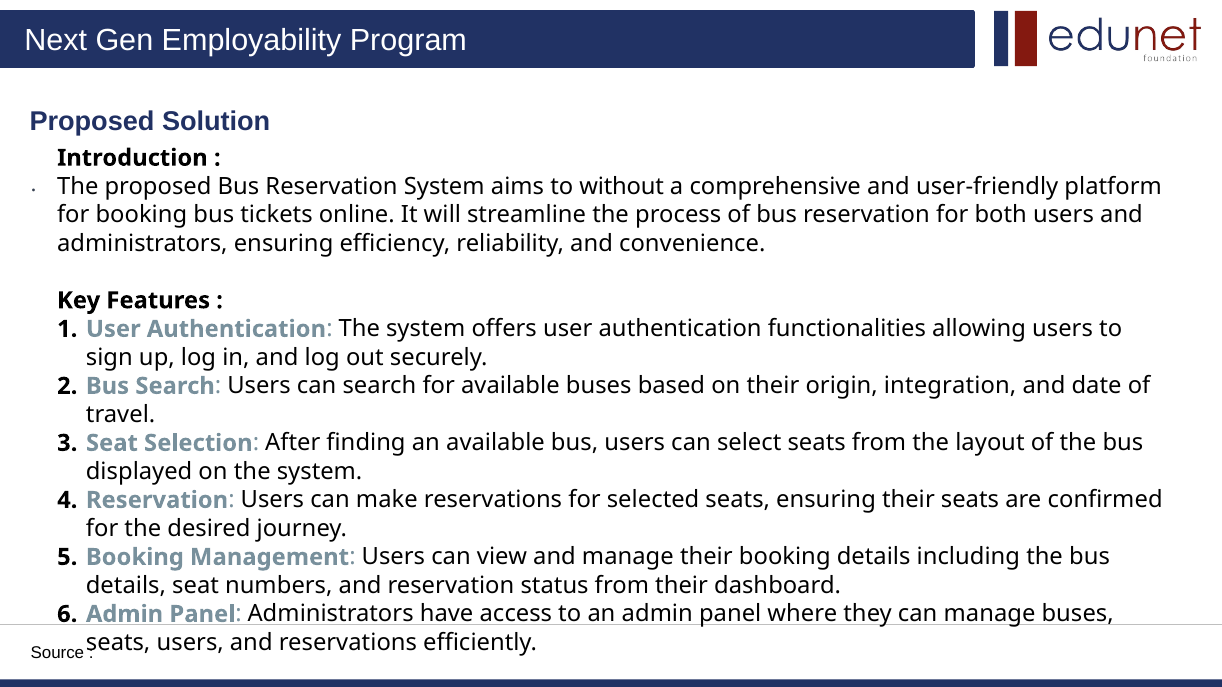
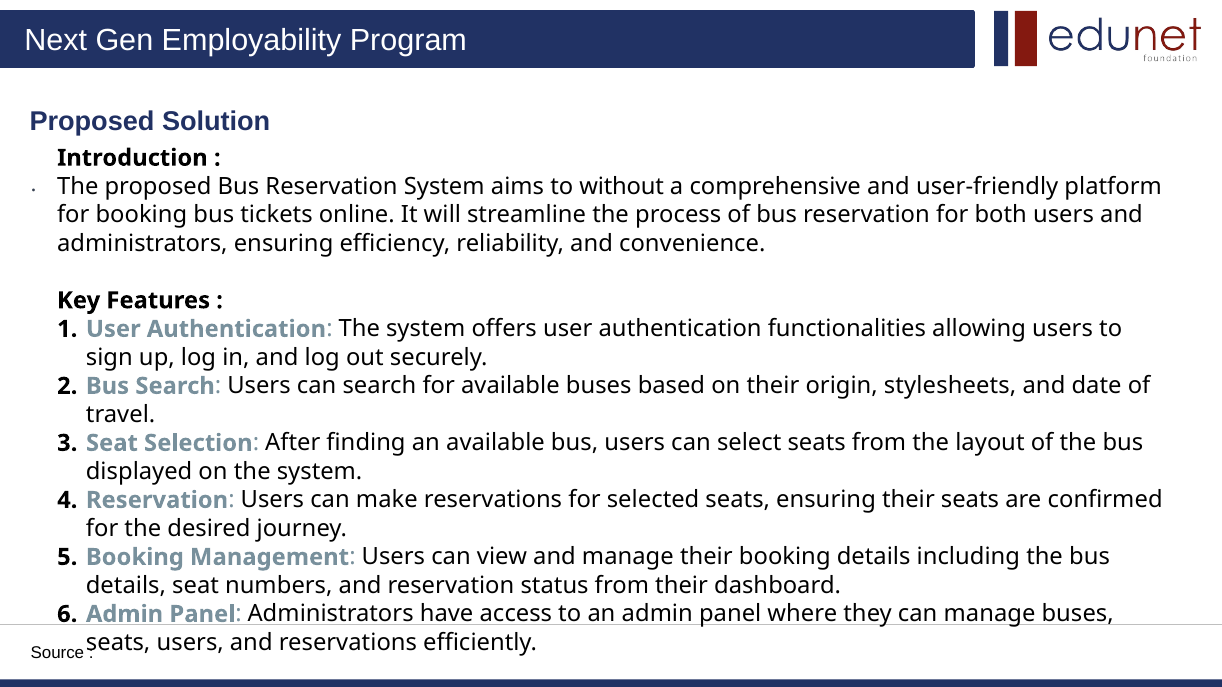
integration: integration -> stylesheets (950, 386)
